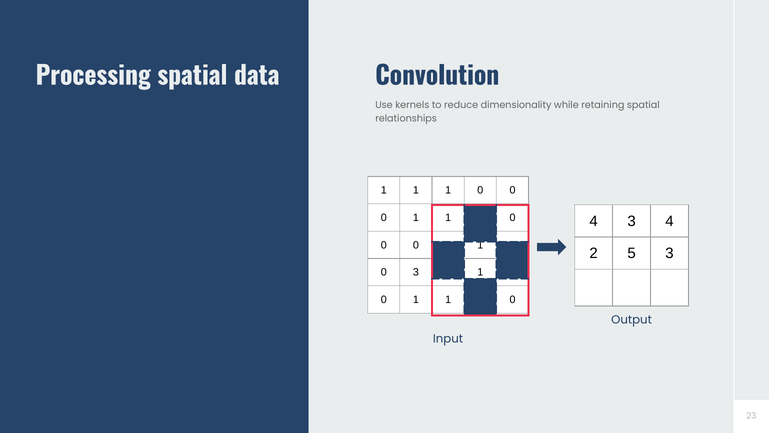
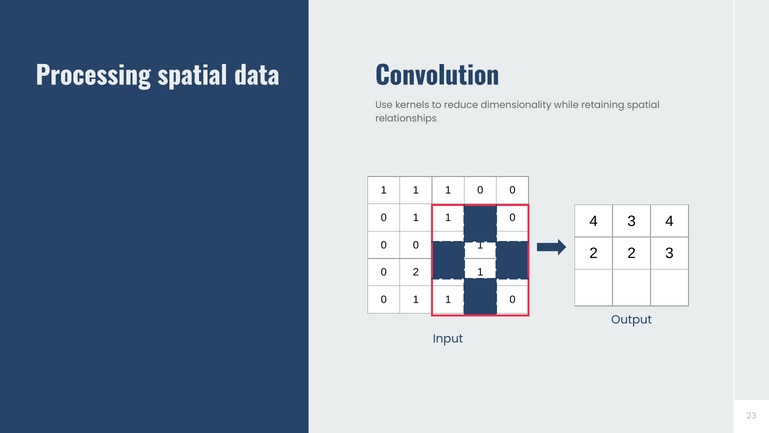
2 5: 5 -> 2 (632, 253)
0 3: 3 -> 2 (416, 272)
